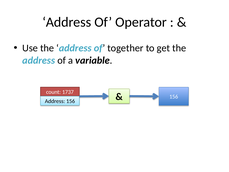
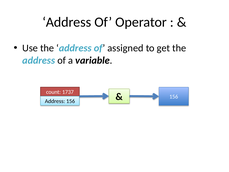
together: together -> assigned (125, 48)
